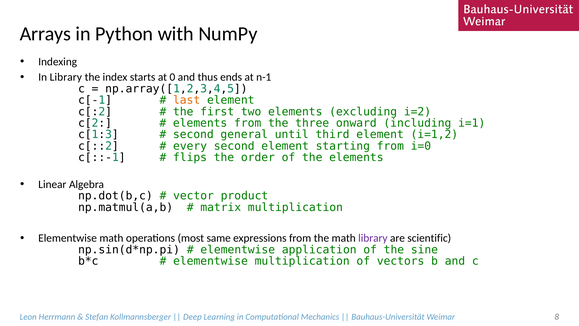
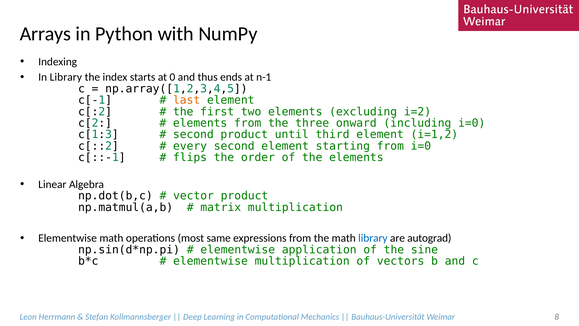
including i=1: i=1 -> i=0 (472, 123)
second general: general -> product (244, 134)
library colour: purple -> blue (373, 238)
scientific: scientific -> autograd (429, 238)
